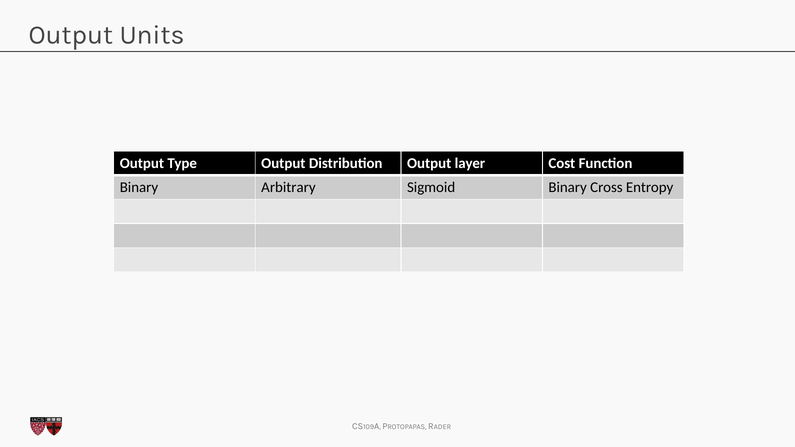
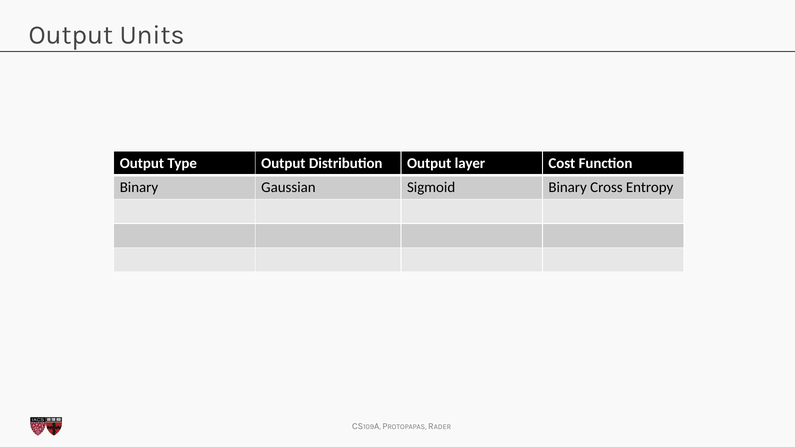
Arbitrary: Arbitrary -> Gaussian (288, 187)
